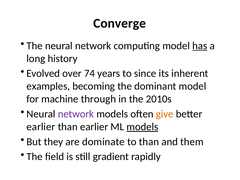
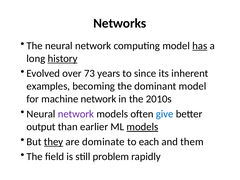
Converge: Converge -> Networks (120, 23)
history underline: none -> present (63, 59)
74: 74 -> 73 (89, 73)
machine through: through -> network (99, 99)
give colour: orange -> blue (165, 114)
earlier: earlier -> output (41, 127)
they underline: none -> present (54, 142)
to than: than -> each (149, 142)
gradient: gradient -> problem (111, 157)
